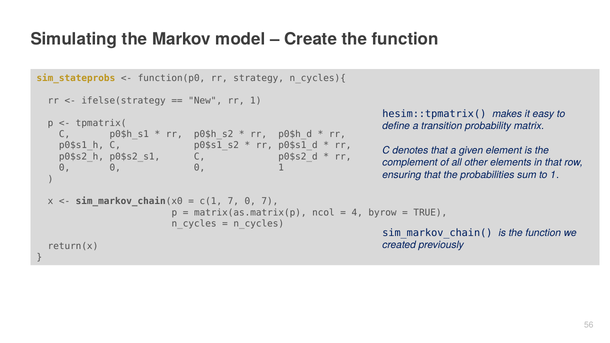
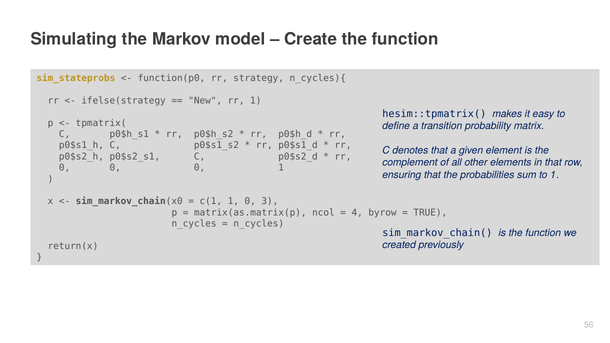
c(1 7: 7 -> 1 (233, 201)
0 7: 7 -> 3 (270, 201)
